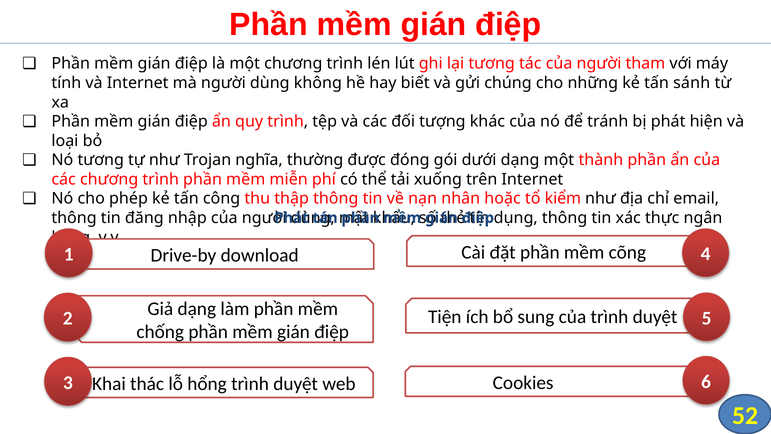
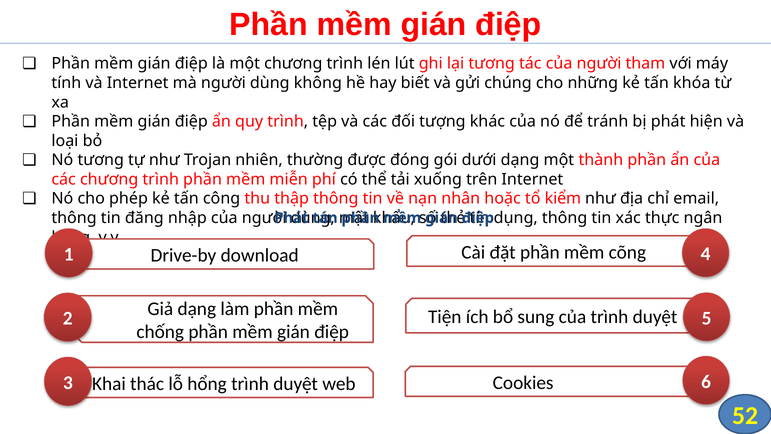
sánh: sánh -> khóa (692, 83)
nghĩa: nghĩa -> nhiên (259, 160)
